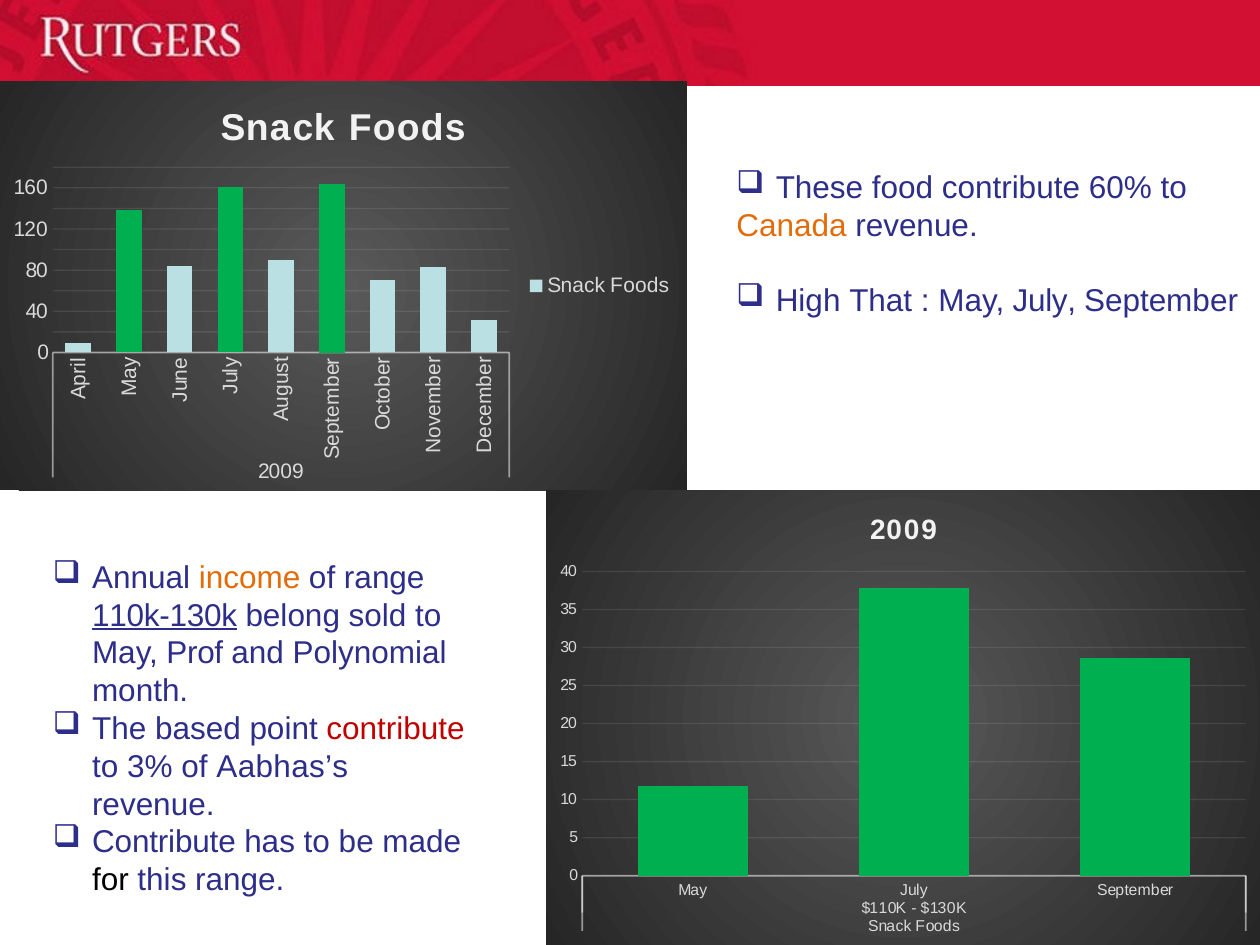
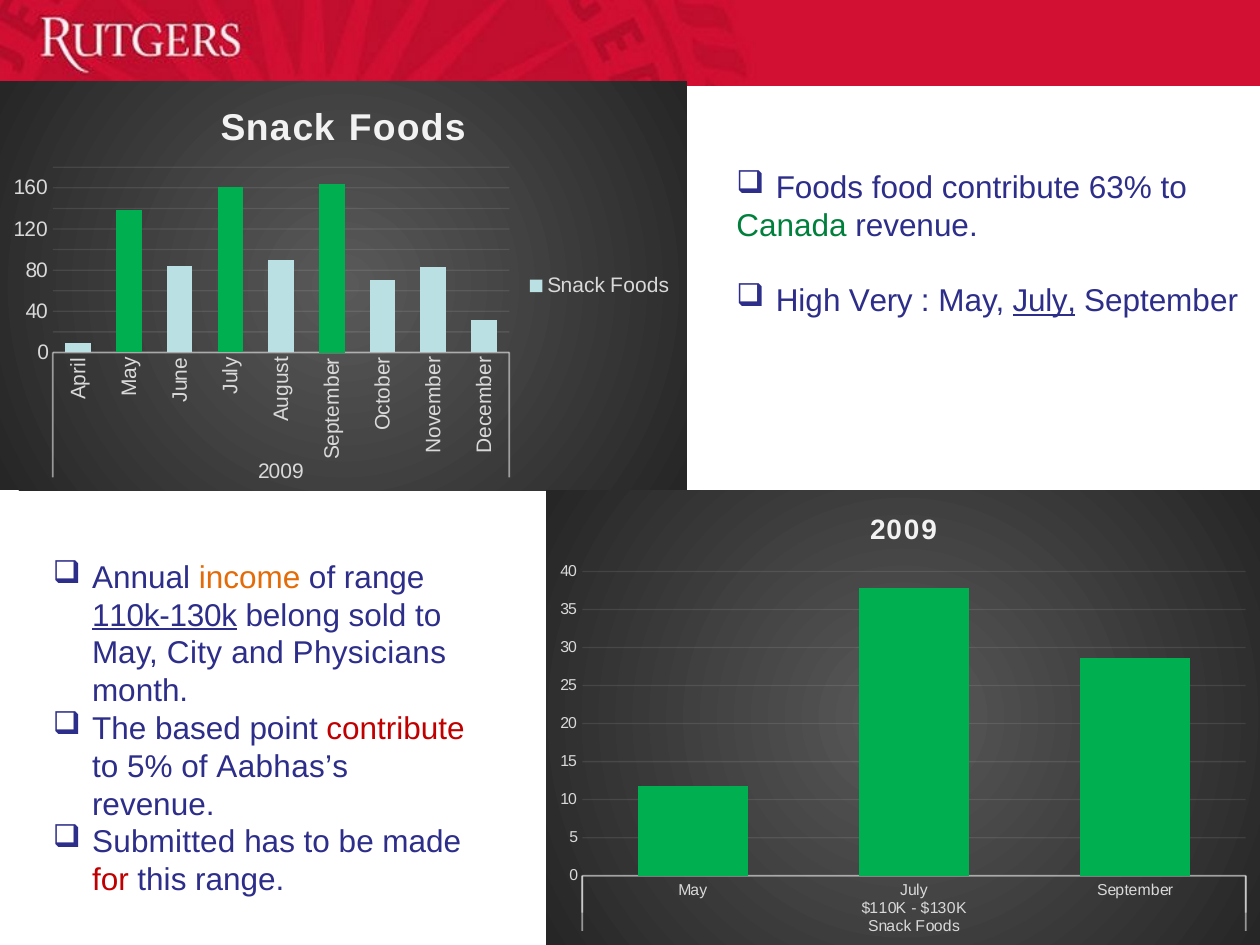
These: These -> Foods (819, 188)
60%: 60% -> 63% (1120, 188)
Canada colour: orange -> green (792, 226)
That: That -> Very (881, 301)
July underline: none -> present (1044, 301)
Prof: Prof -> City (195, 653)
Polynomial: Polynomial -> Physicians (369, 653)
3%: 3% -> 5% (150, 767)
Contribute: Contribute -> Submitted (164, 842)
for colour: black -> red (111, 880)
